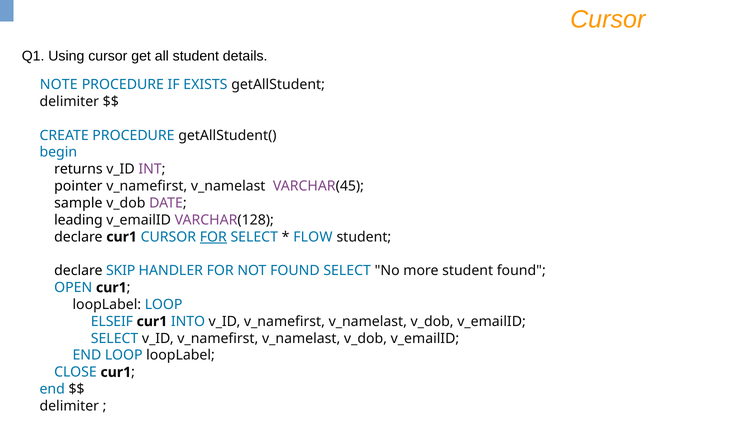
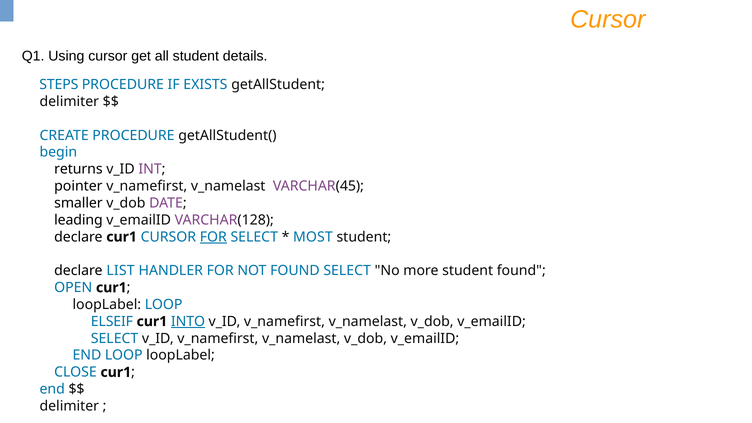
NOTE: NOTE -> STEPS (59, 85)
sample: sample -> smaller (78, 203)
FLOW: FLOW -> MOST (313, 237)
SKIP: SKIP -> LIST (121, 271)
INTO underline: none -> present (188, 321)
